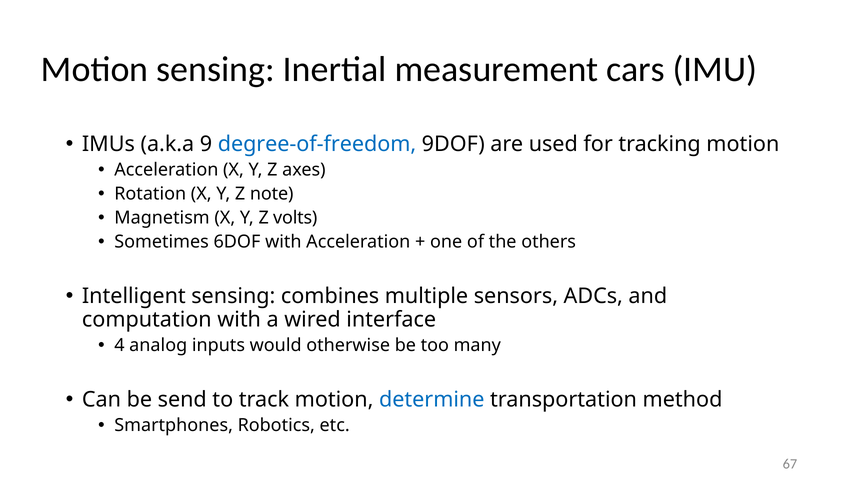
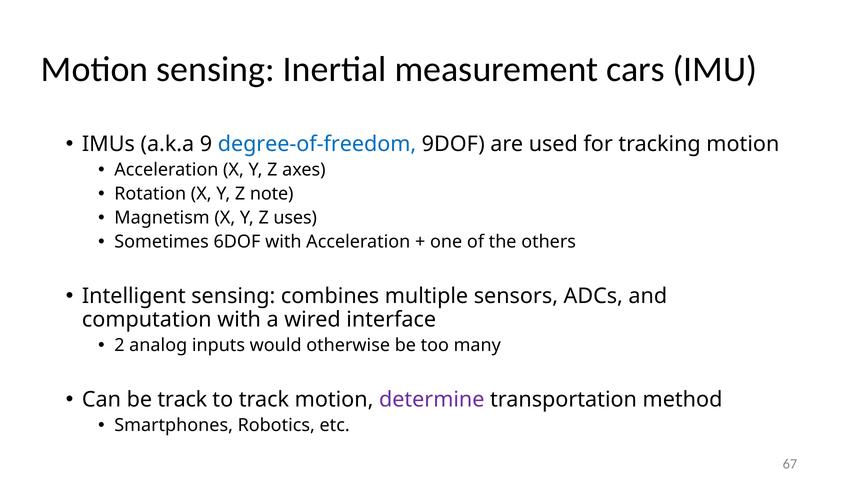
volts: volts -> uses (295, 218)
4: 4 -> 2 (119, 345)
be send: send -> track (182, 399)
determine colour: blue -> purple (432, 399)
